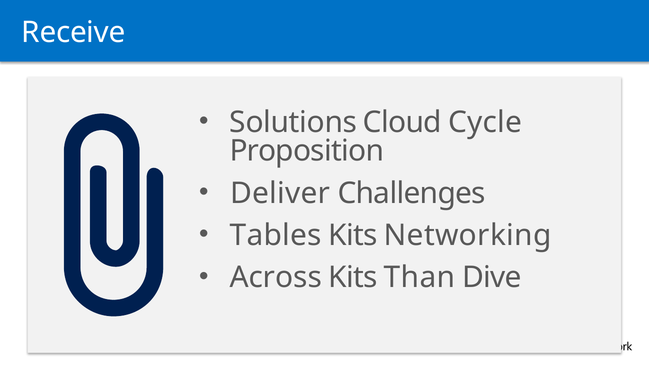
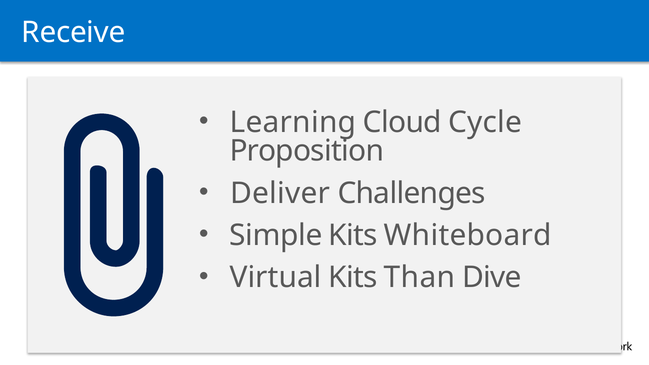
Solutions: Solutions -> Learning (293, 122)
Tables: Tables -> Simple (276, 235)
Networking: Networking -> Whiteboard (468, 235)
Across: Across -> Virtual (276, 278)
